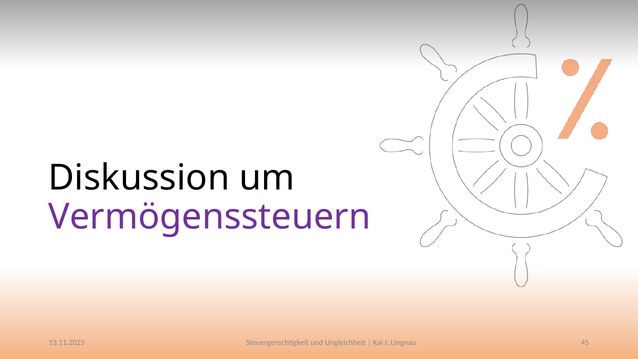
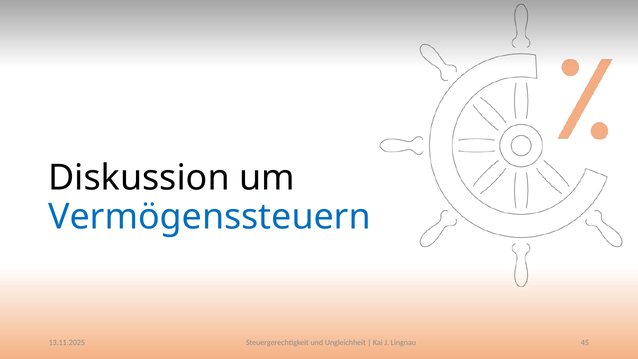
Vermögenssteuern colour: purple -> blue (210, 217)
